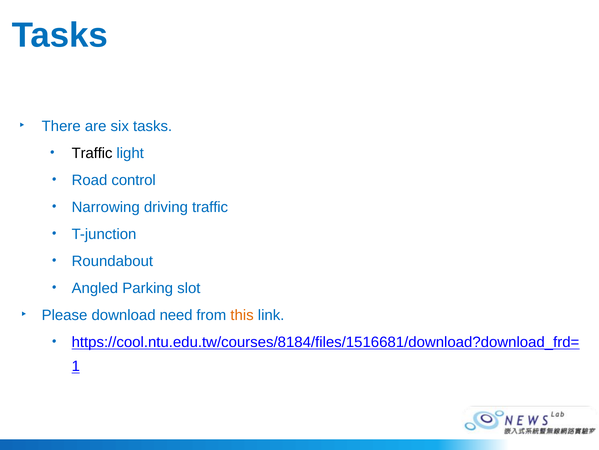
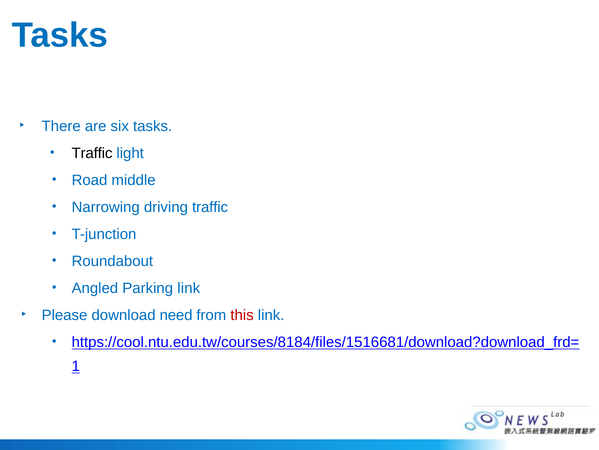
control: control -> middle (134, 180)
Parking slot: slot -> link (189, 288)
this colour: orange -> red (242, 315)
